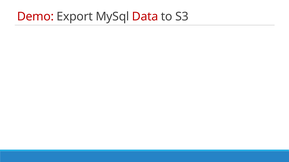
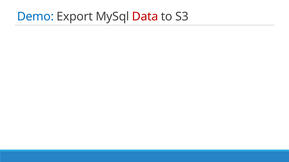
Demo colour: red -> blue (35, 17)
